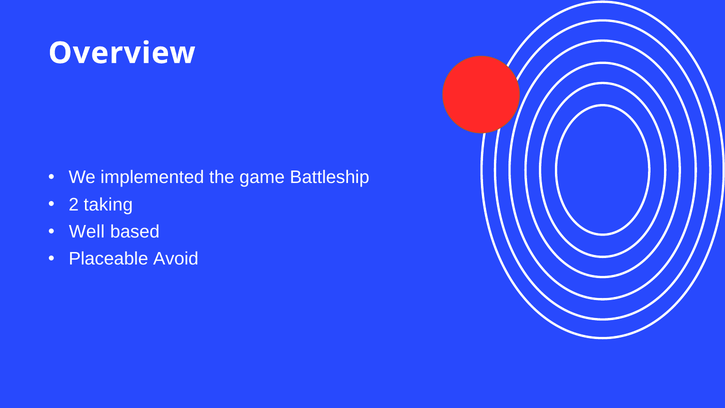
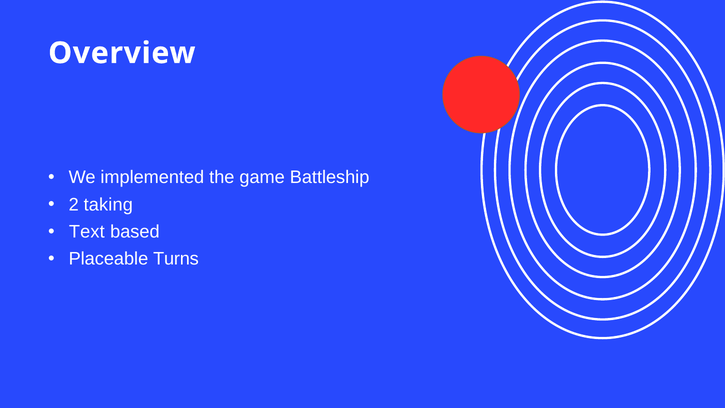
Well: Well -> Text (87, 232)
Avoid: Avoid -> Turns (176, 259)
